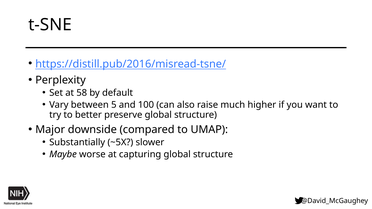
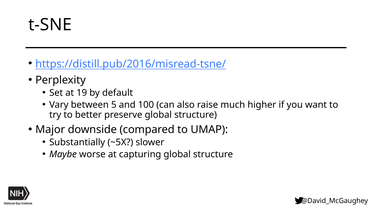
58: 58 -> 19 (82, 93)
